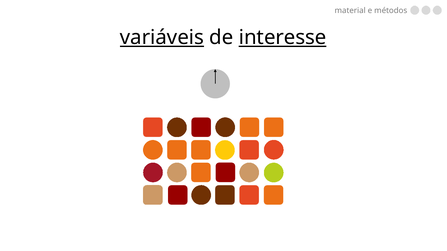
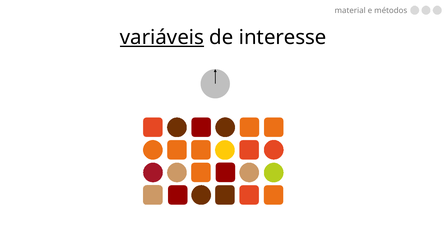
interesse underline: present -> none (283, 38)
